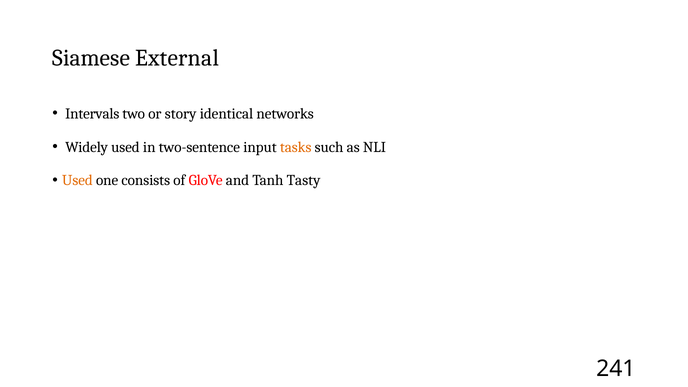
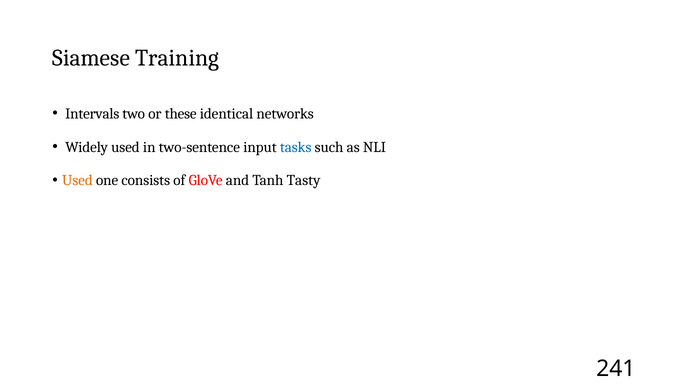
External: External -> Training (177, 58)
story: story -> these (181, 114)
tasks colour: orange -> blue (296, 147)
